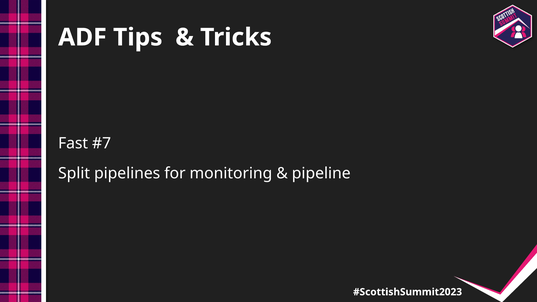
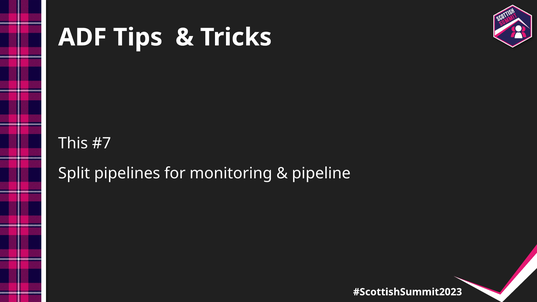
Fast: Fast -> This (73, 143)
